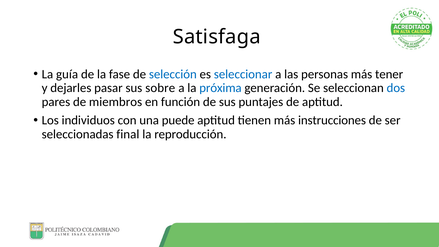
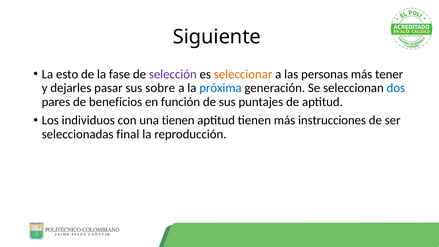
Satisfaga: Satisfaga -> Siguiente (217, 37)
guía: guía -> esto (67, 74)
selección colour: blue -> purple (173, 74)
seleccionar colour: blue -> orange (243, 74)
miembros: miembros -> beneficios (116, 102)
una puede: puede -> tienen (178, 120)
